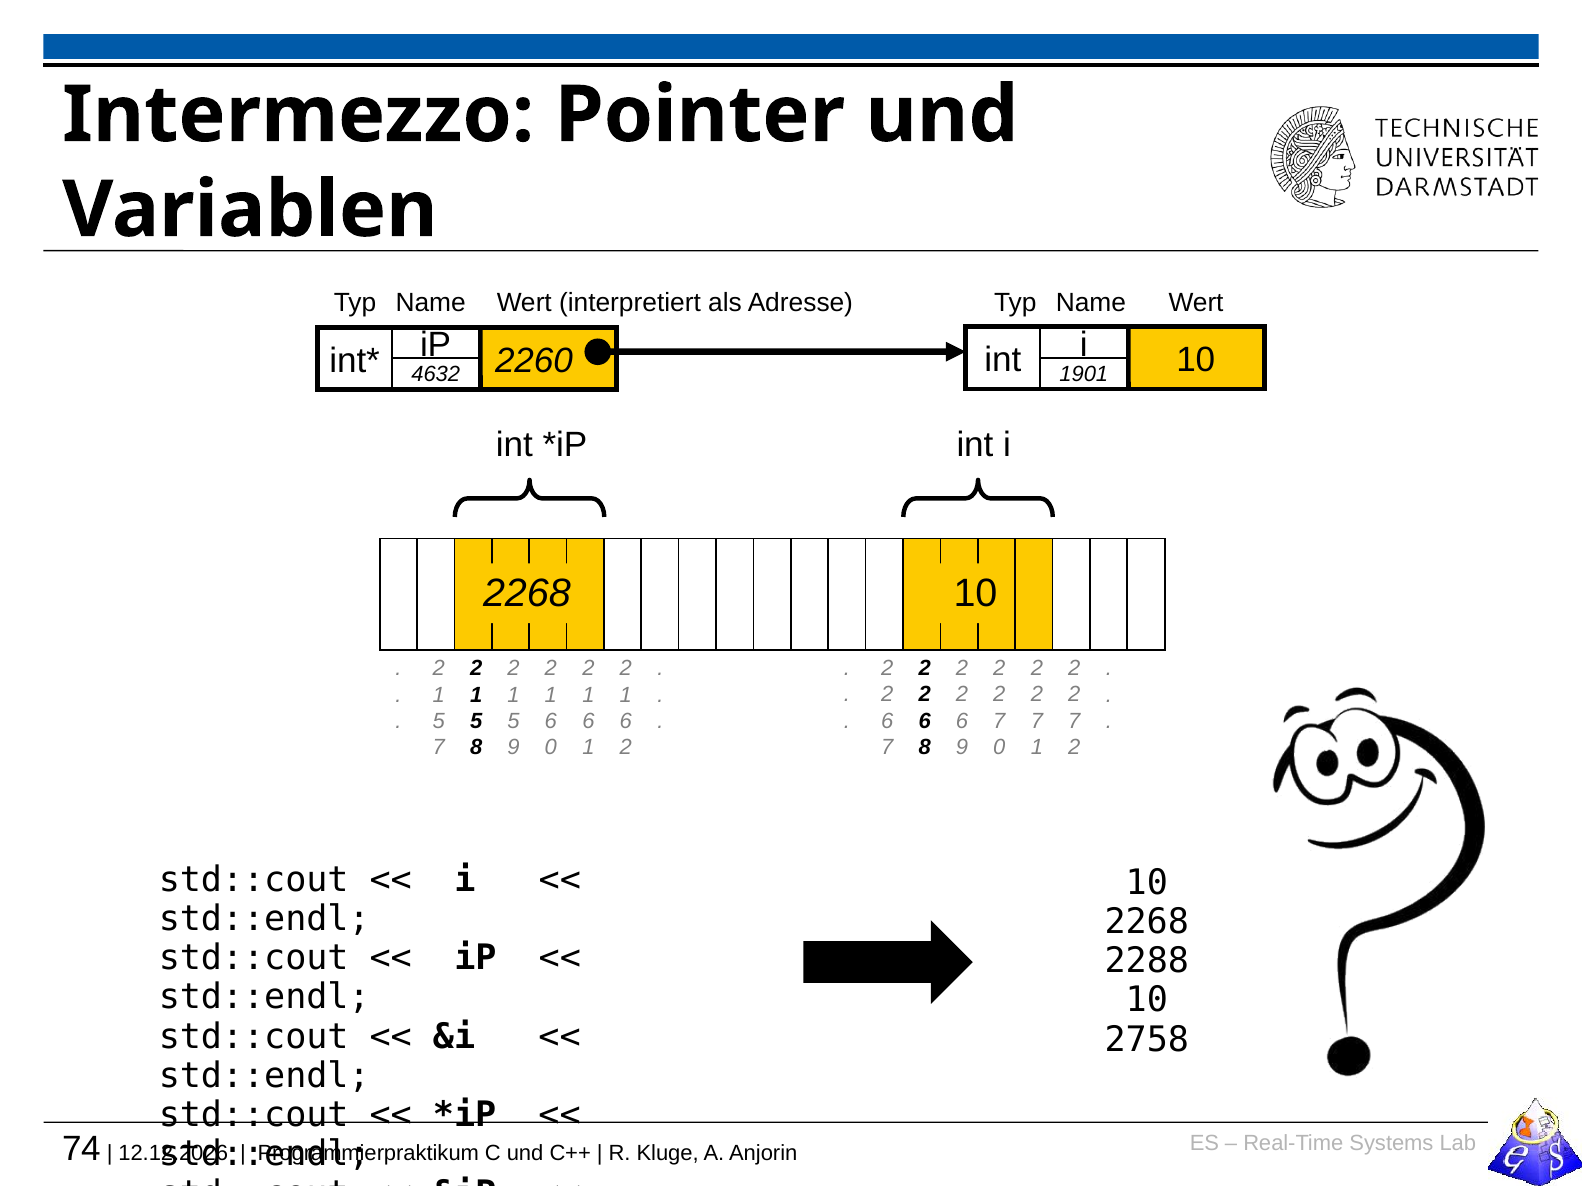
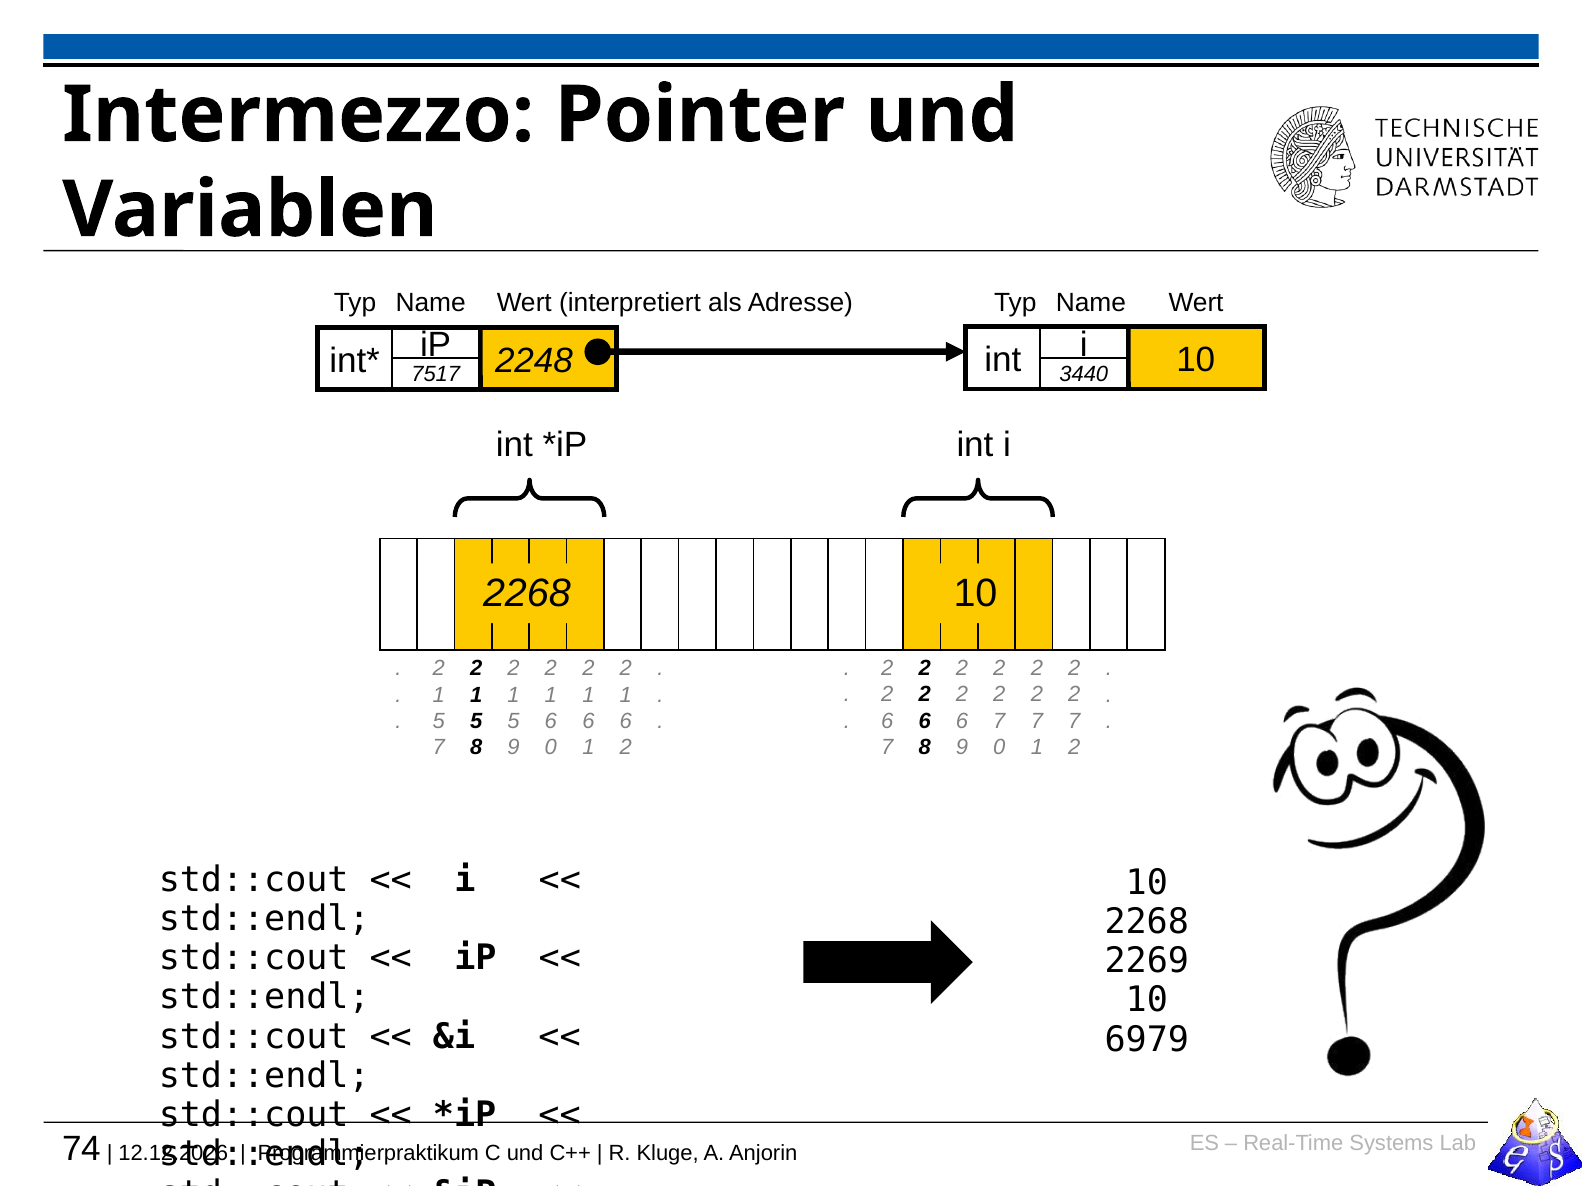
2260: 2260 -> 2248 (534, 361)
1901: 1901 -> 3440 (1084, 375)
4632: 4632 -> 7517 (436, 375)
2288: 2288 -> 2269 (1147, 962)
2758: 2758 -> 6979 (1147, 1040)
